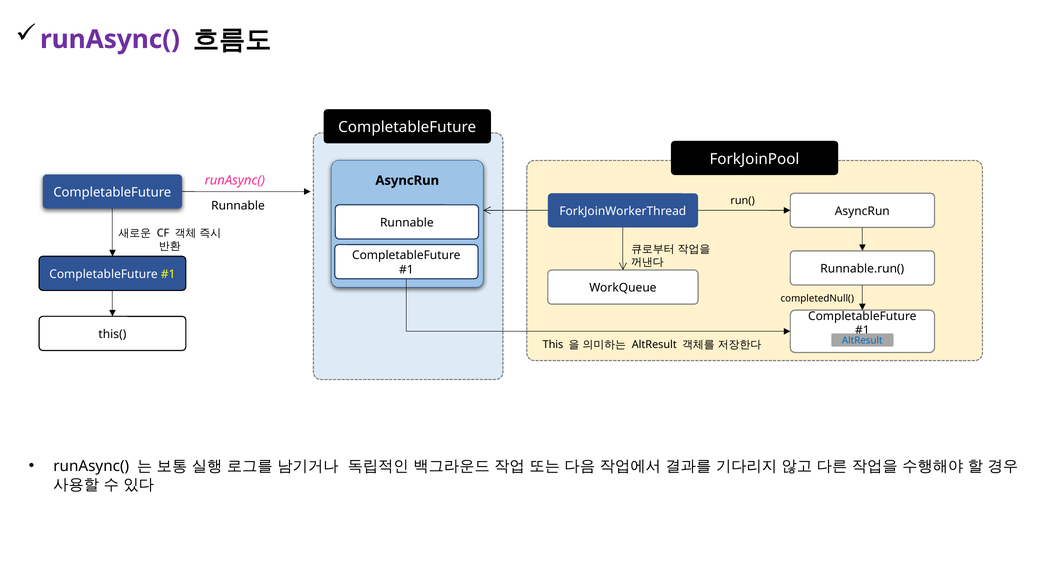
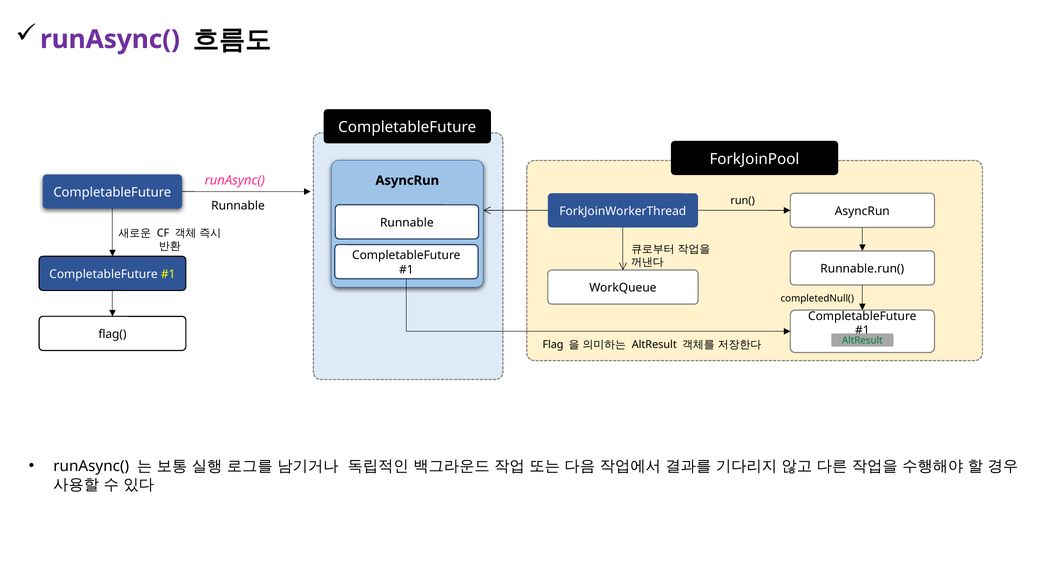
this(: this( -> flag( (112, 334)
AltResult colour: blue -> green (862, 341)
This: This -> Flag (553, 345)
